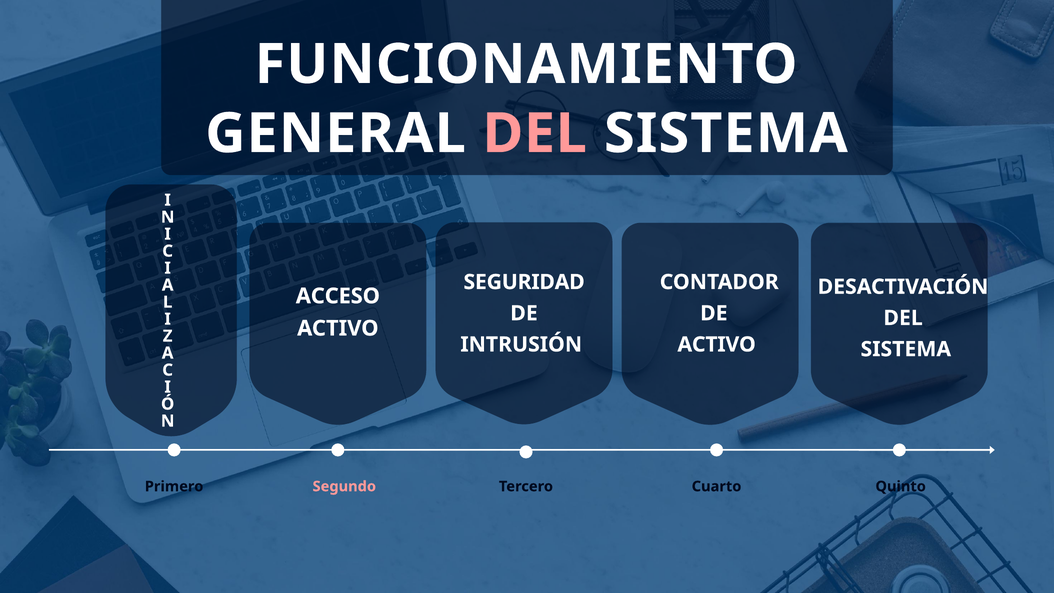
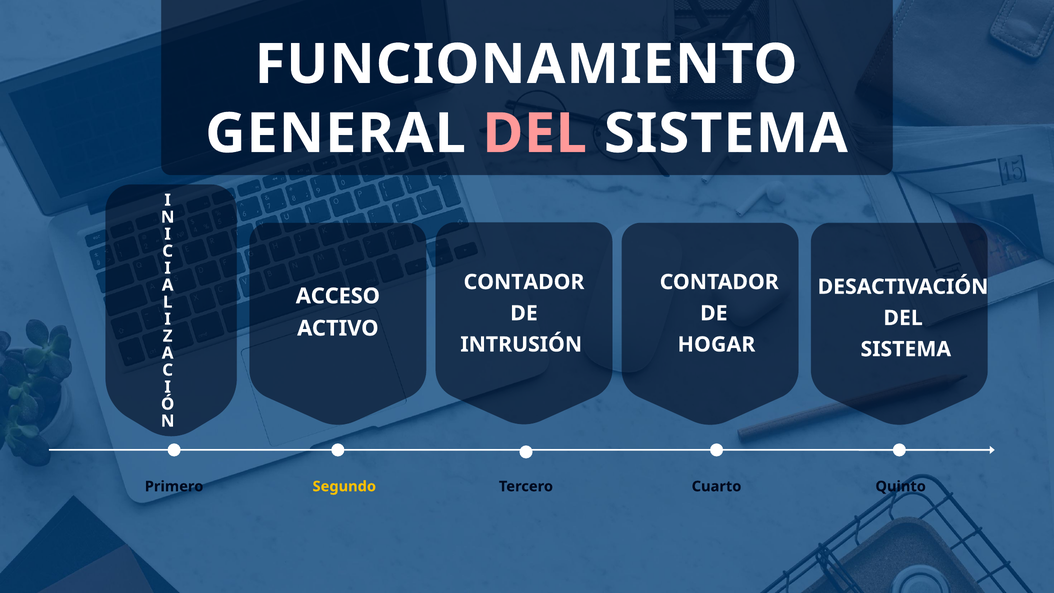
SEGURIDAD: SEGURIDAD -> CONTADOR (524, 282)
ACTIVO: ACTIVO -> HOGAR (716, 344)
Segundo colour: pink -> yellow (344, 486)
